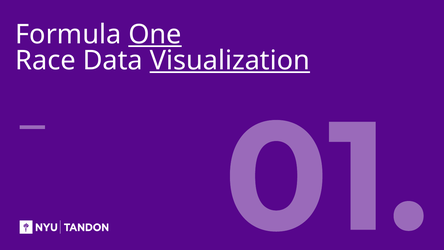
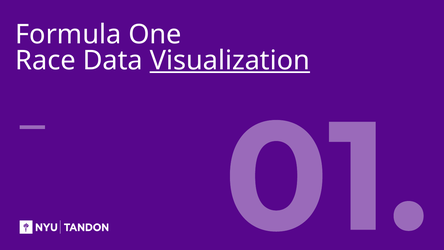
One underline: present -> none (155, 34)
